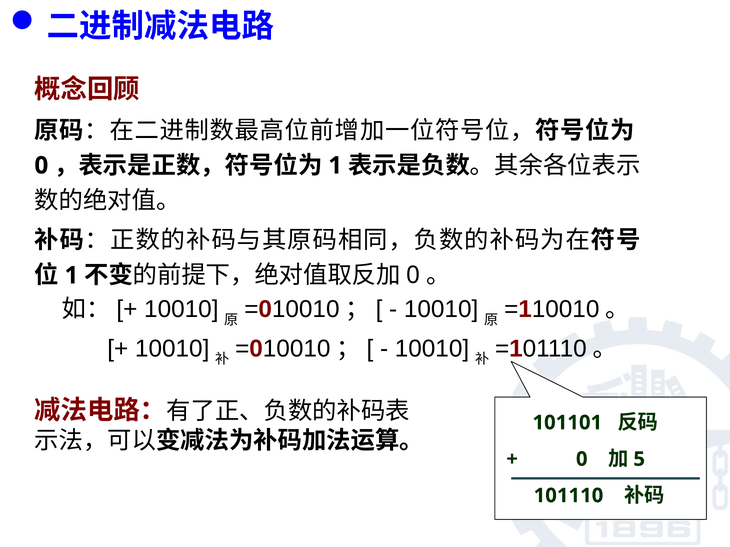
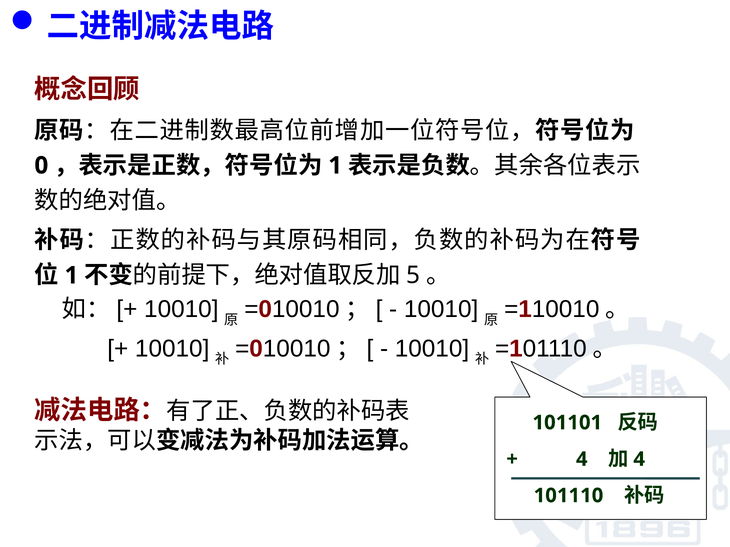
0: 0 -> 5 (413, 276)
0: 0 -> 4 (582, 459)
5: 5 -> 4 (639, 459)
